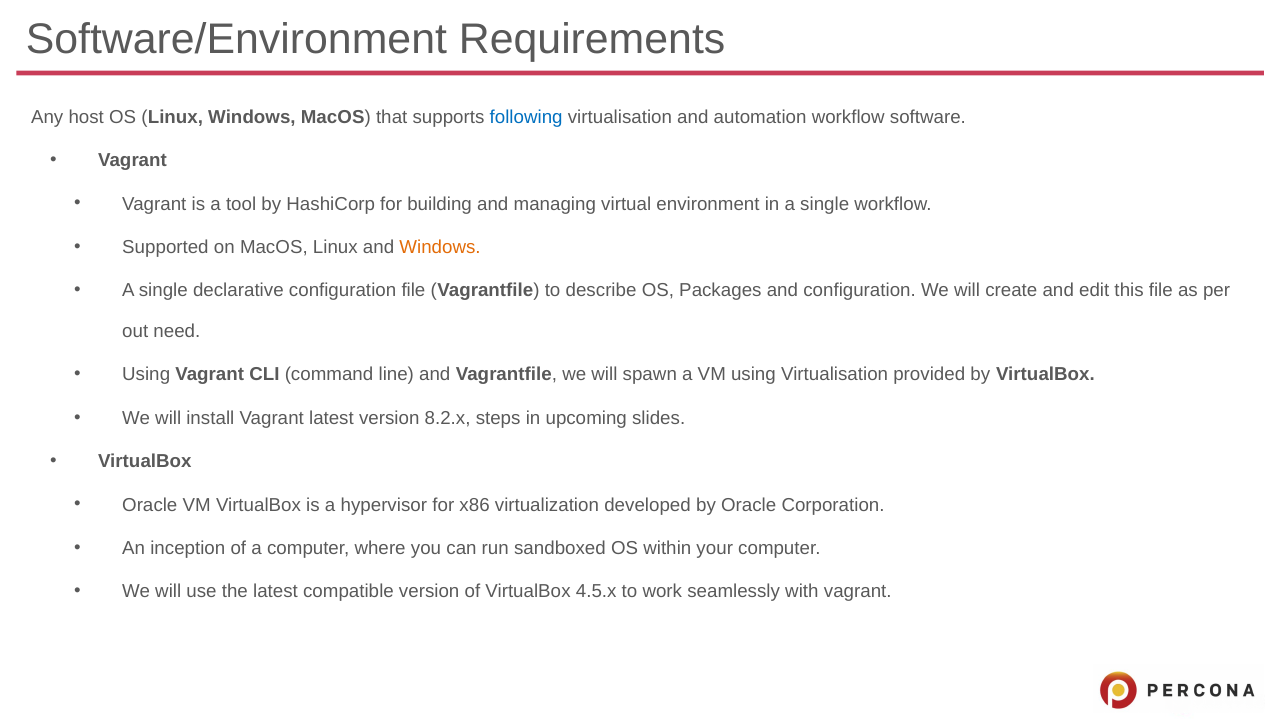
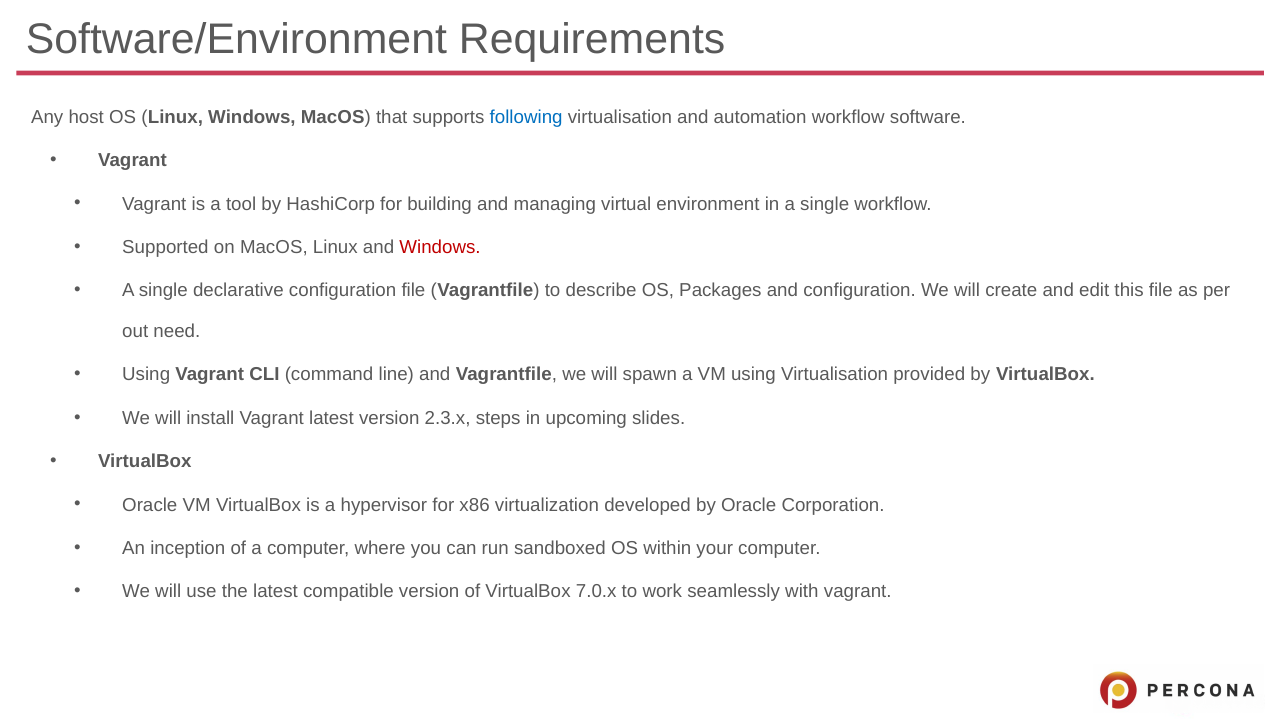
Windows colour: orange -> red (440, 247)
8.2.x: 8.2.x -> 2.3.x (448, 418)
4.5.x: 4.5.x -> 7.0.x (596, 592)
